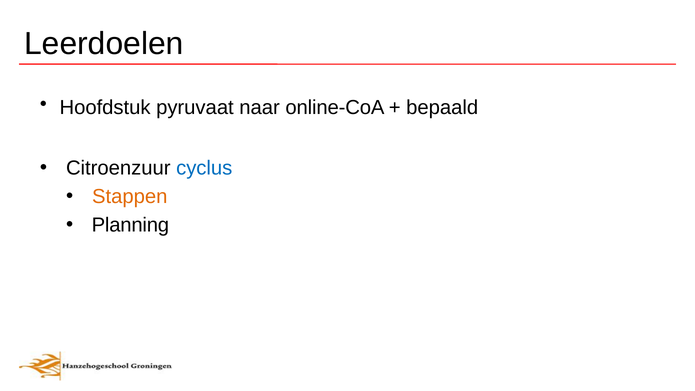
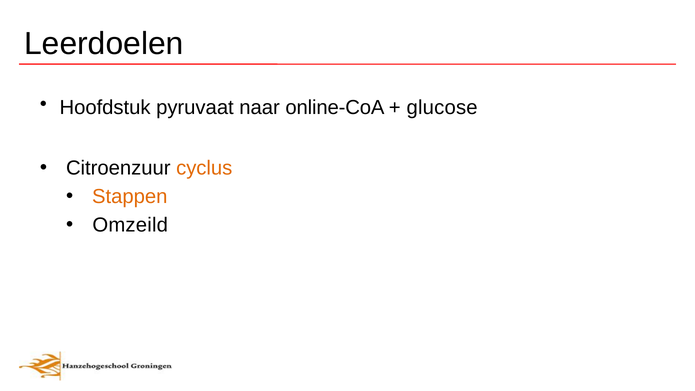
bepaald: bepaald -> glucose (442, 107)
cyclus colour: blue -> orange (204, 168)
Planning: Planning -> Omzeild (130, 225)
